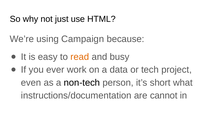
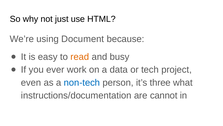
Campaign: Campaign -> Document (83, 39)
non-tech colour: black -> blue (82, 82)
short: short -> three (160, 82)
